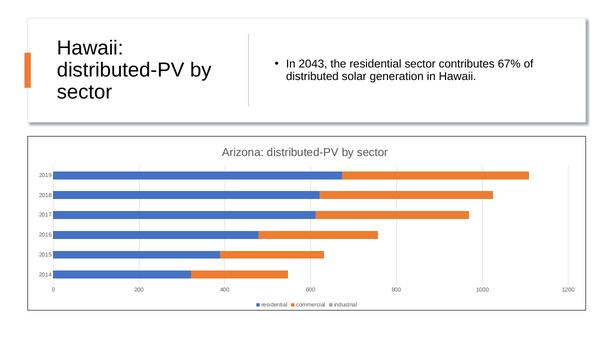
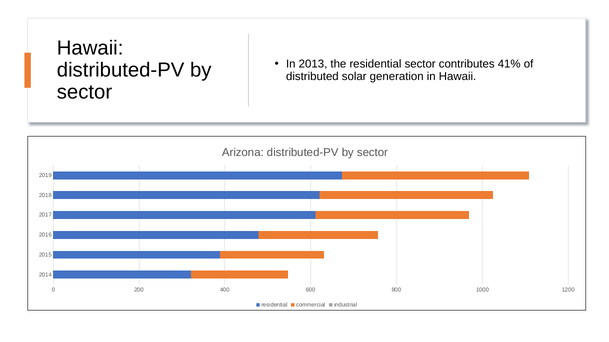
2043: 2043 -> 2013 (313, 64)
67%: 67% -> 41% (509, 64)
